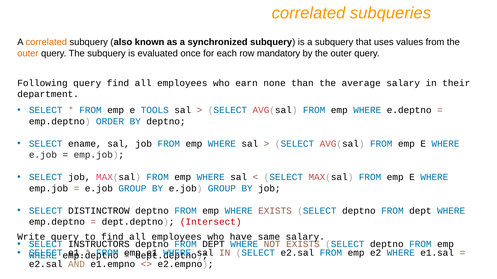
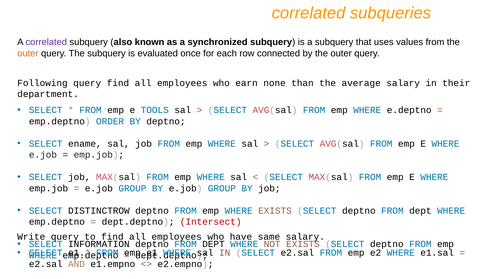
correlated colour: orange -> purple (46, 42)
mandatory: mandatory -> connected (279, 53)
INSTRUCTORS: INSTRUCTORS -> INFORMATION (99, 245)
